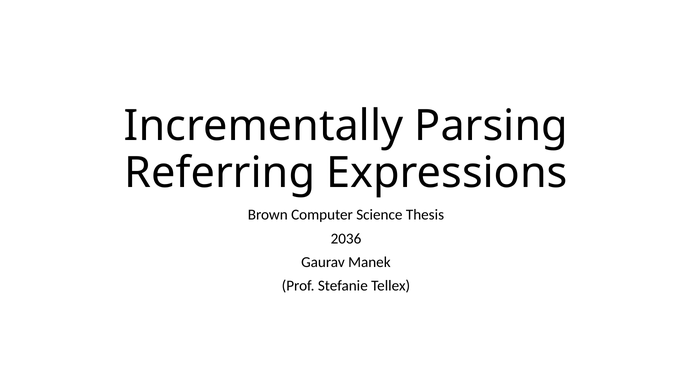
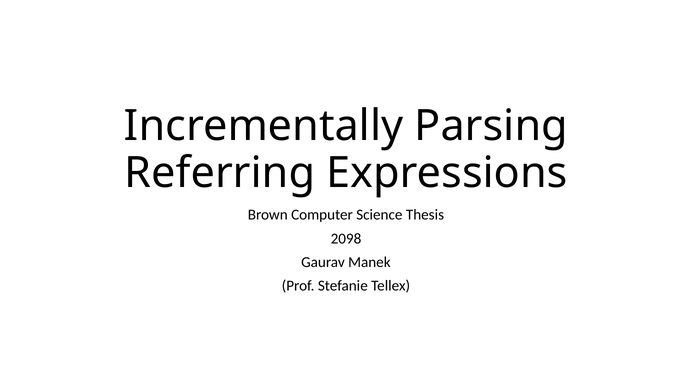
2036: 2036 -> 2098 (346, 239)
